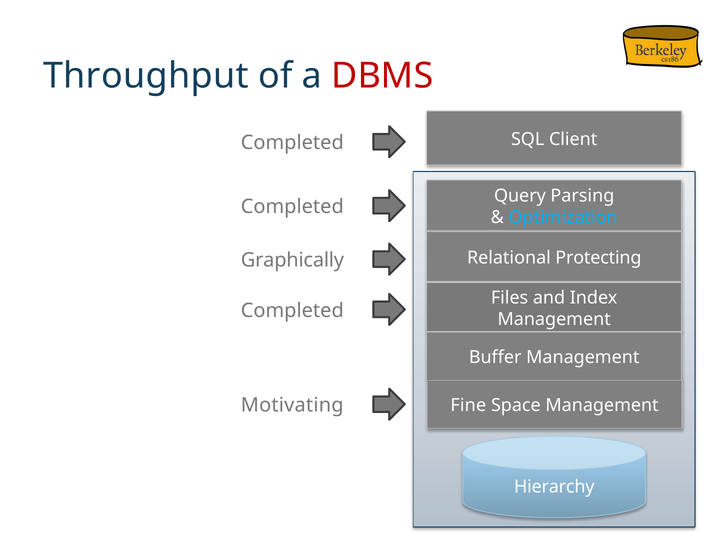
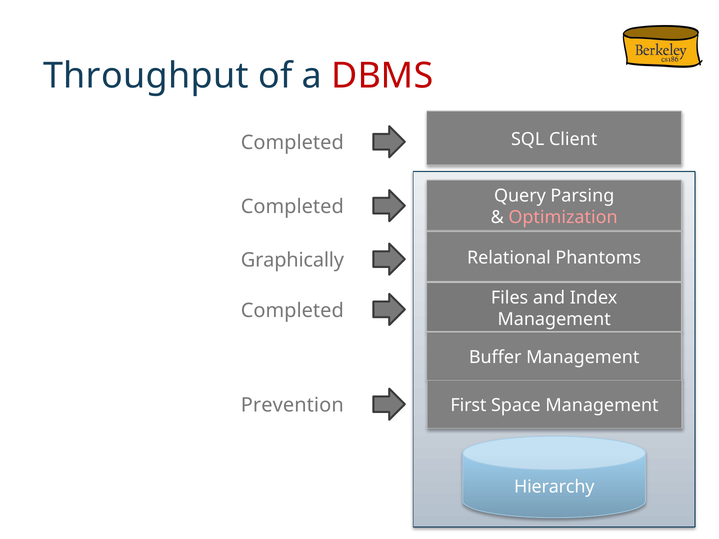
Optimization colour: light blue -> pink (563, 217)
Protecting: Protecting -> Phantoms (598, 258)
Motivating: Motivating -> Prevention (292, 405)
Fine: Fine -> First (468, 406)
